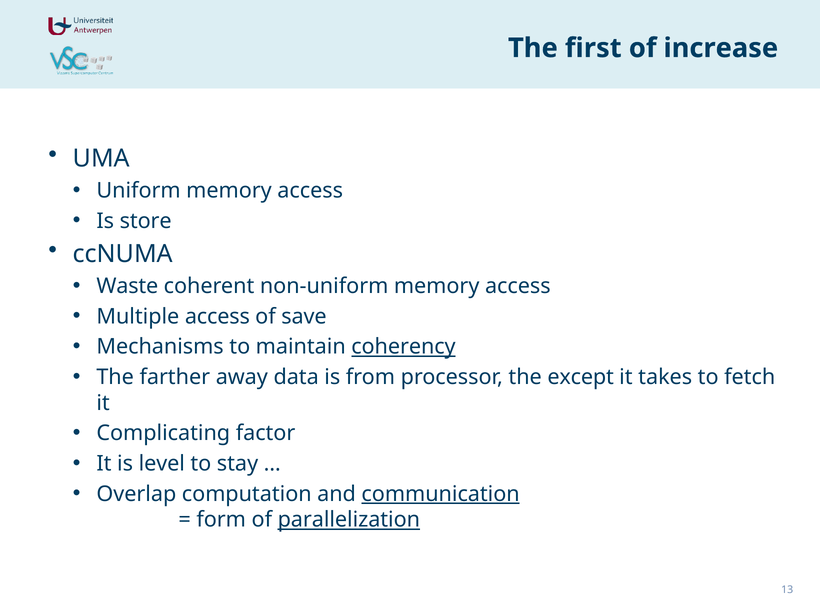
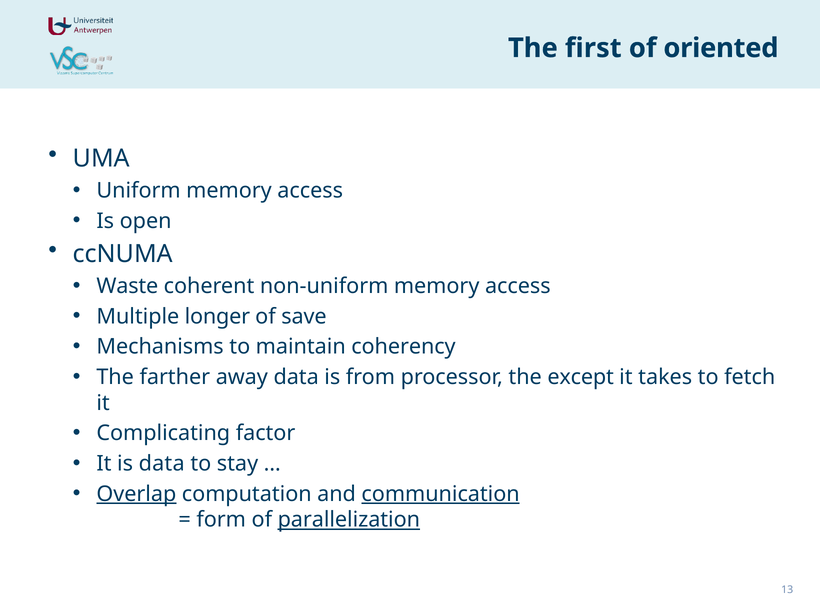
increase: increase -> oriented (721, 48)
store: store -> open (146, 221)
Multiple access: access -> longer (217, 317)
coherency underline: present -> none (403, 347)
is level: level -> data (162, 464)
Overlap underline: none -> present (136, 494)
